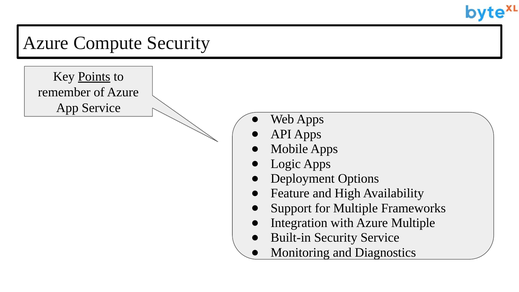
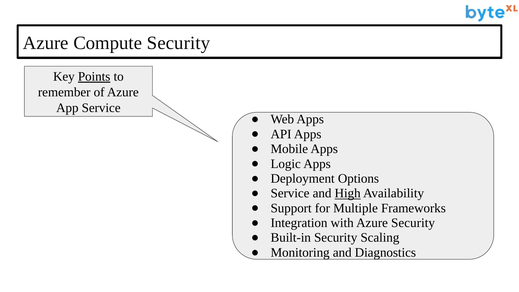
Feature: Feature -> Service (290, 193)
High underline: none -> present (348, 193)
Azure Multiple: Multiple -> Security (413, 223)
Security Service: Service -> Scaling (380, 238)
